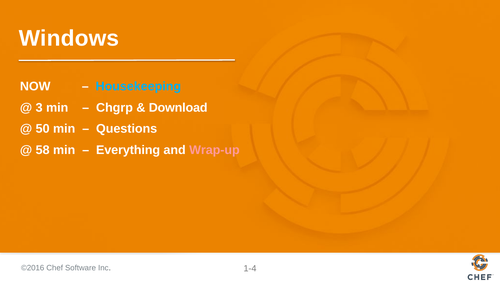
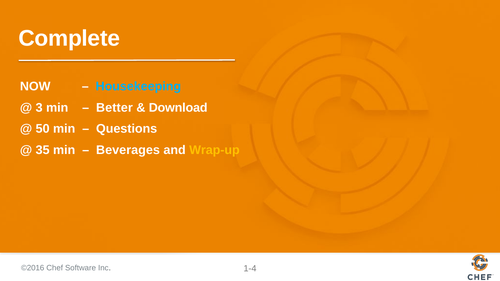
Windows: Windows -> Complete (69, 38)
Chgrp: Chgrp -> Better (114, 108)
58: 58 -> 35 (43, 150)
Everything: Everything -> Beverages (128, 150)
Wrap-up colour: pink -> yellow (214, 150)
